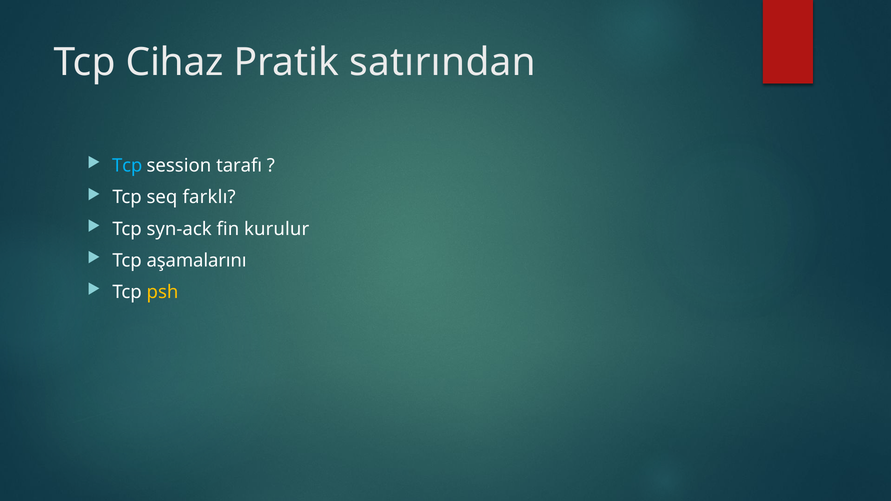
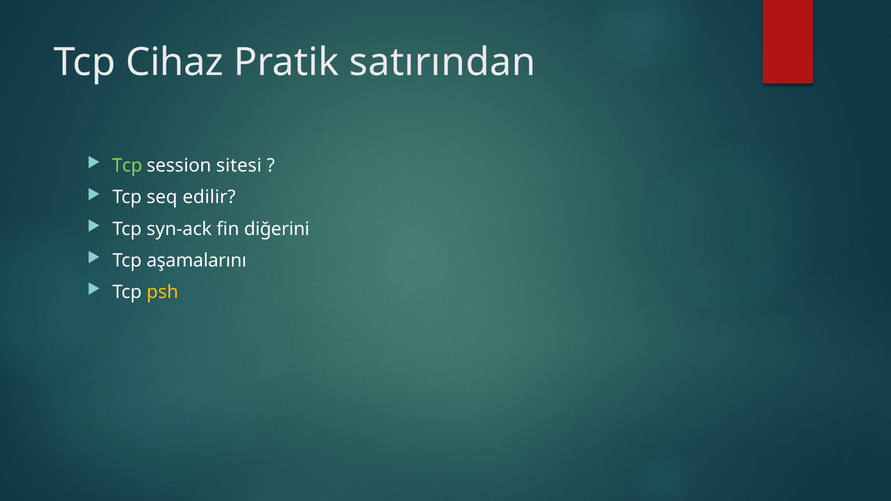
Tcp colour: light blue -> light green (127, 166)
tarafı: tarafı -> sitesi (239, 166)
farklı: farklı -> edilir (209, 197)
kurulur: kurulur -> diğerini (277, 229)
